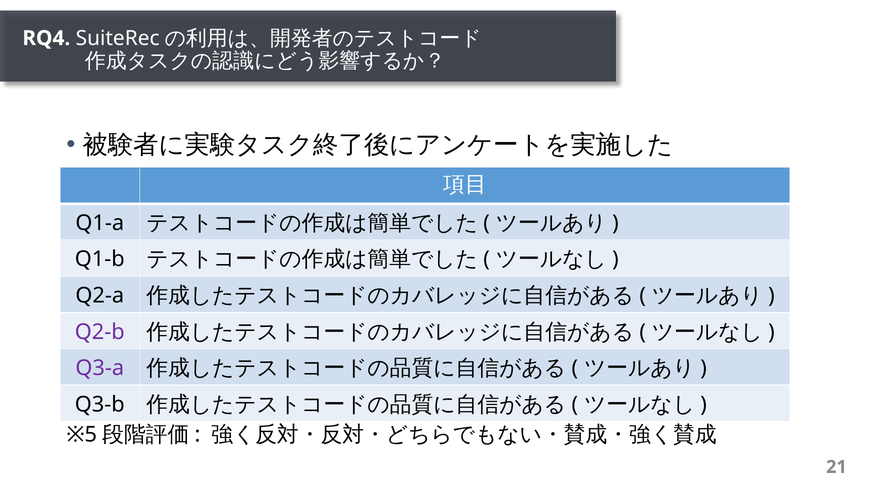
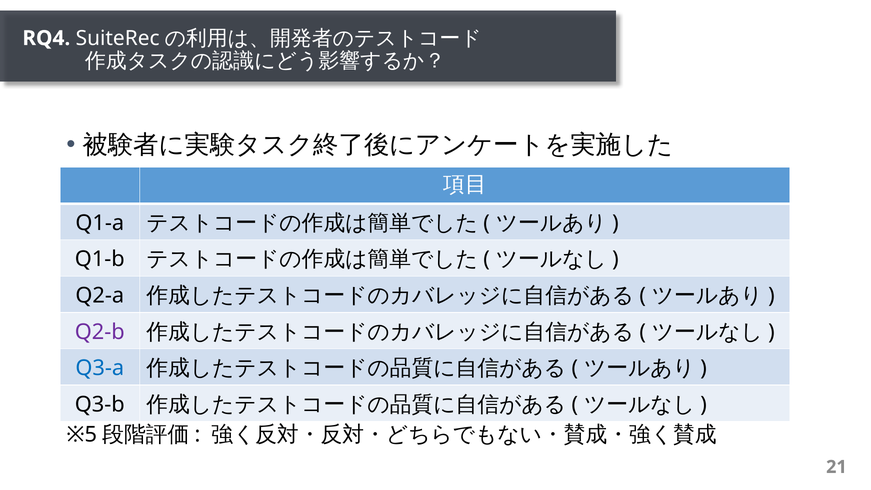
Q3-a colour: purple -> blue (100, 368)
